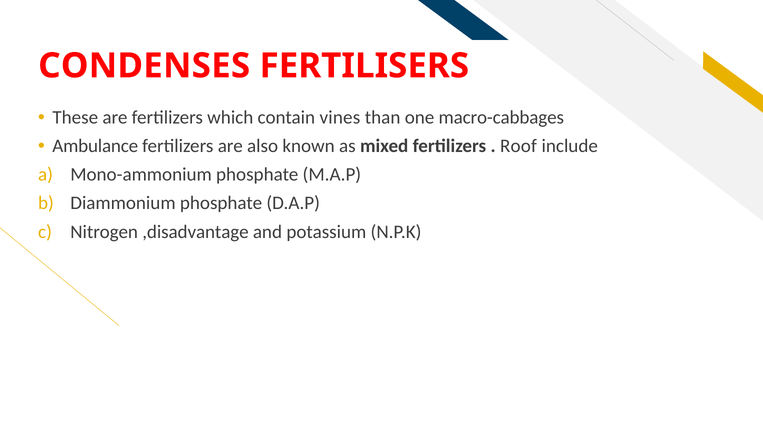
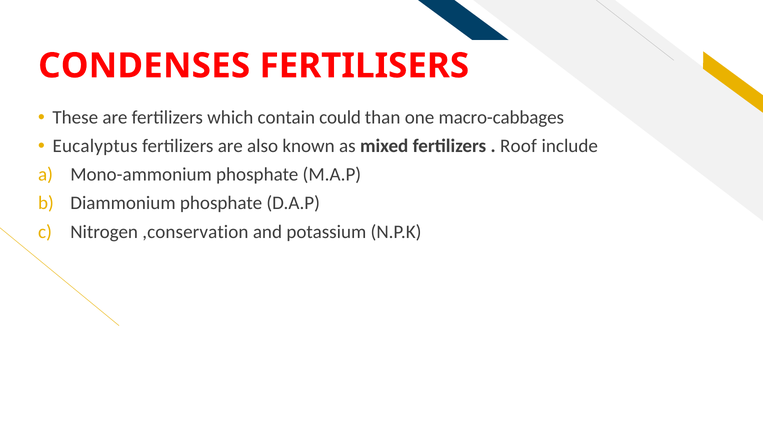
vines: vines -> could (340, 118)
Ambulance: Ambulance -> Eucalyptus (95, 146)
,disadvantage: ,disadvantage -> ,conservation (195, 232)
